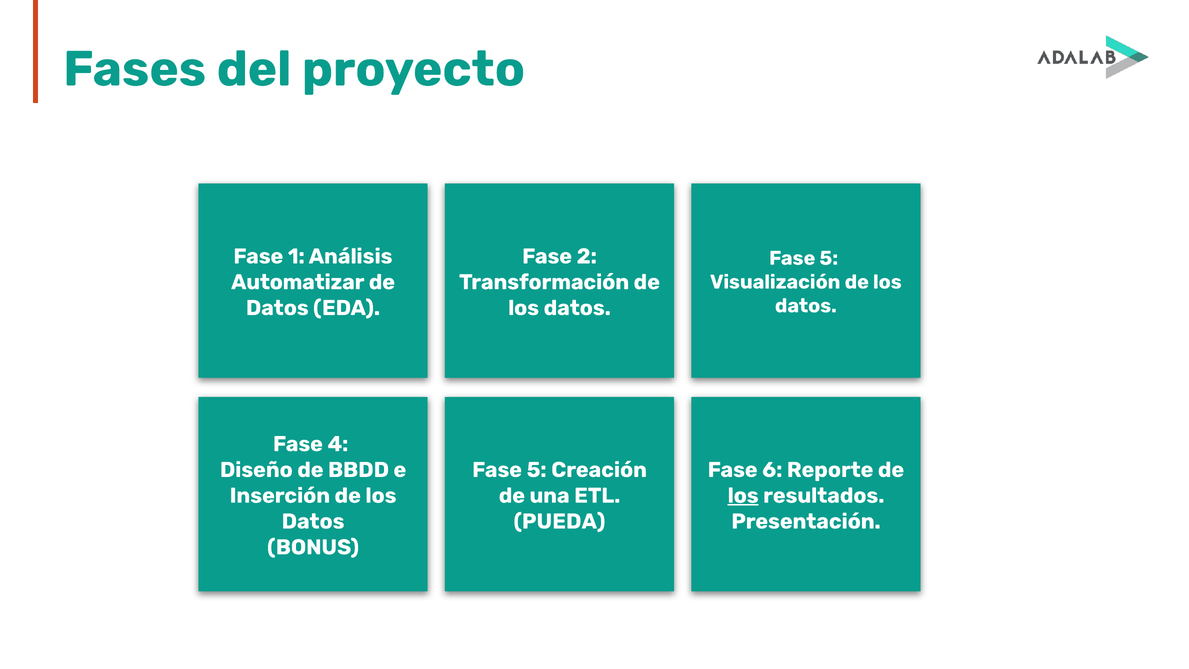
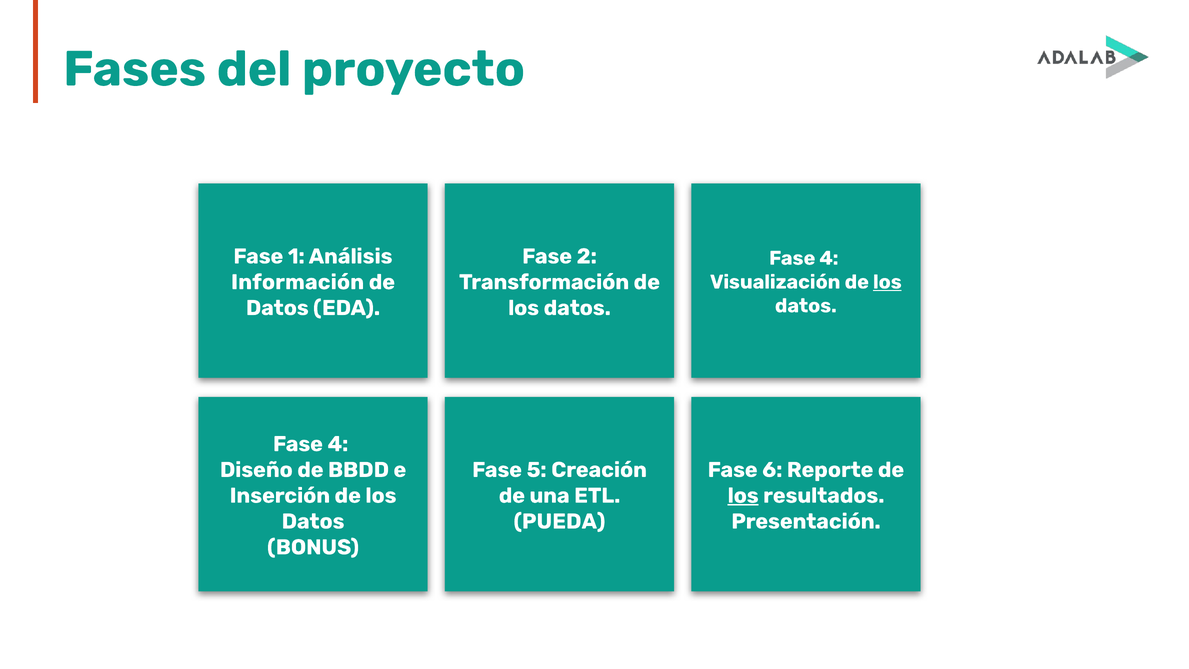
5: 5 -> 4 (829, 258)
Automatizar: Automatizar -> Información (298, 282)
los underline: none -> present (887, 282)
